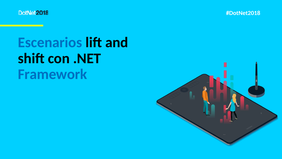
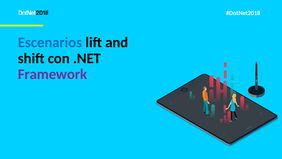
Framework colour: blue -> purple (52, 74)
